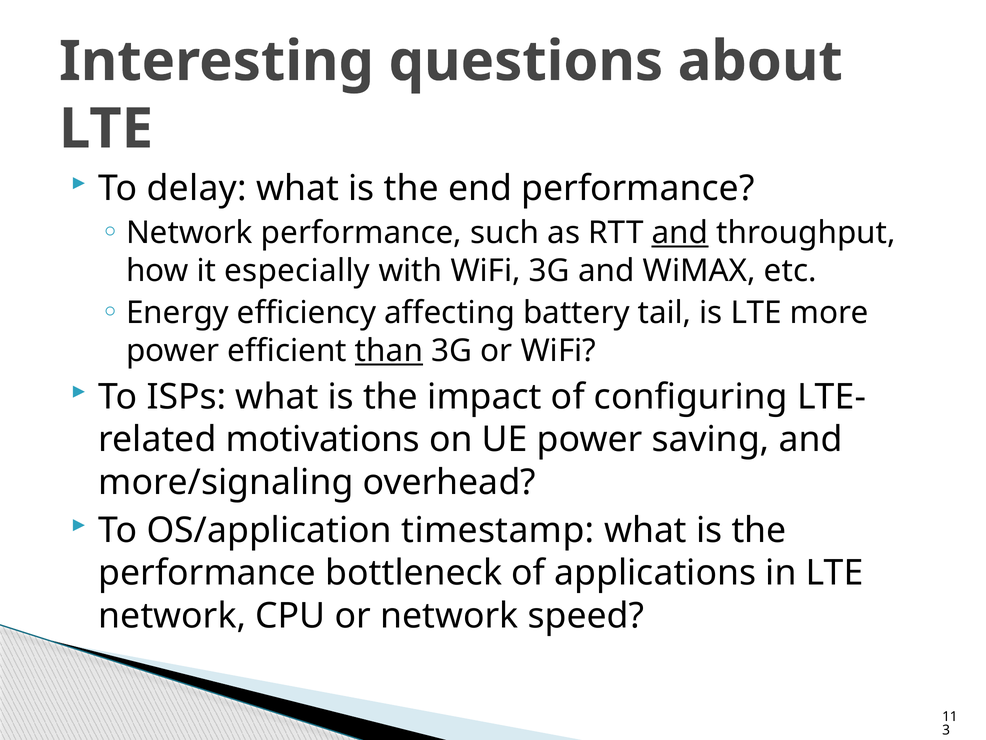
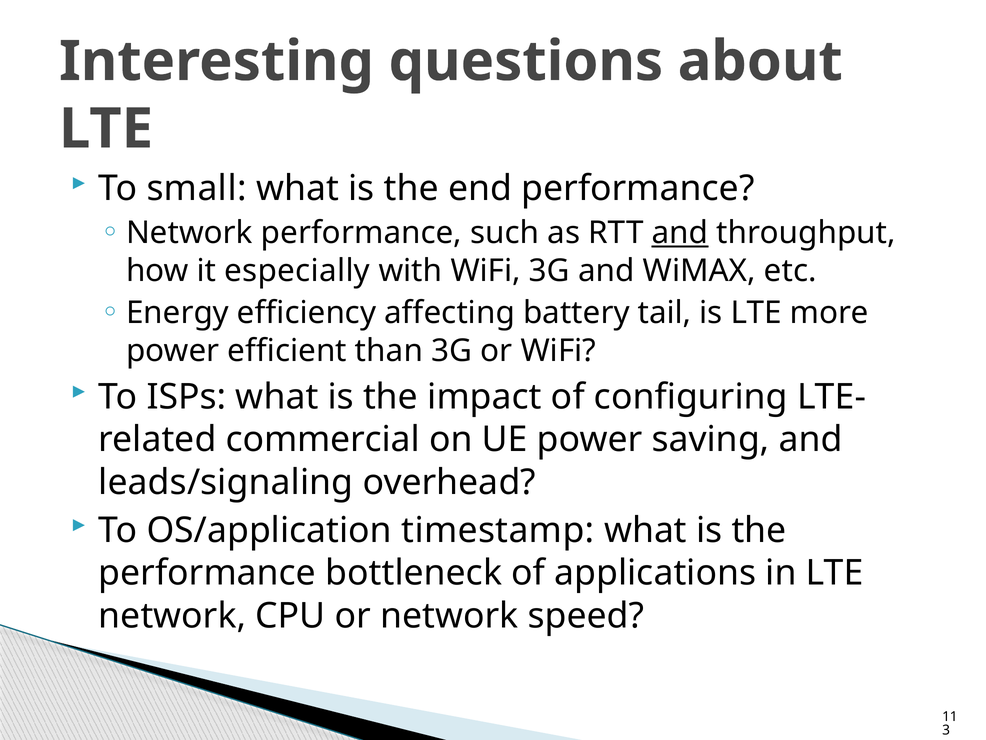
delay: delay -> small (197, 188)
than underline: present -> none (389, 351)
motivations: motivations -> commercial (323, 439)
more/signaling: more/signaling -> leads/signaling (226, 482)
